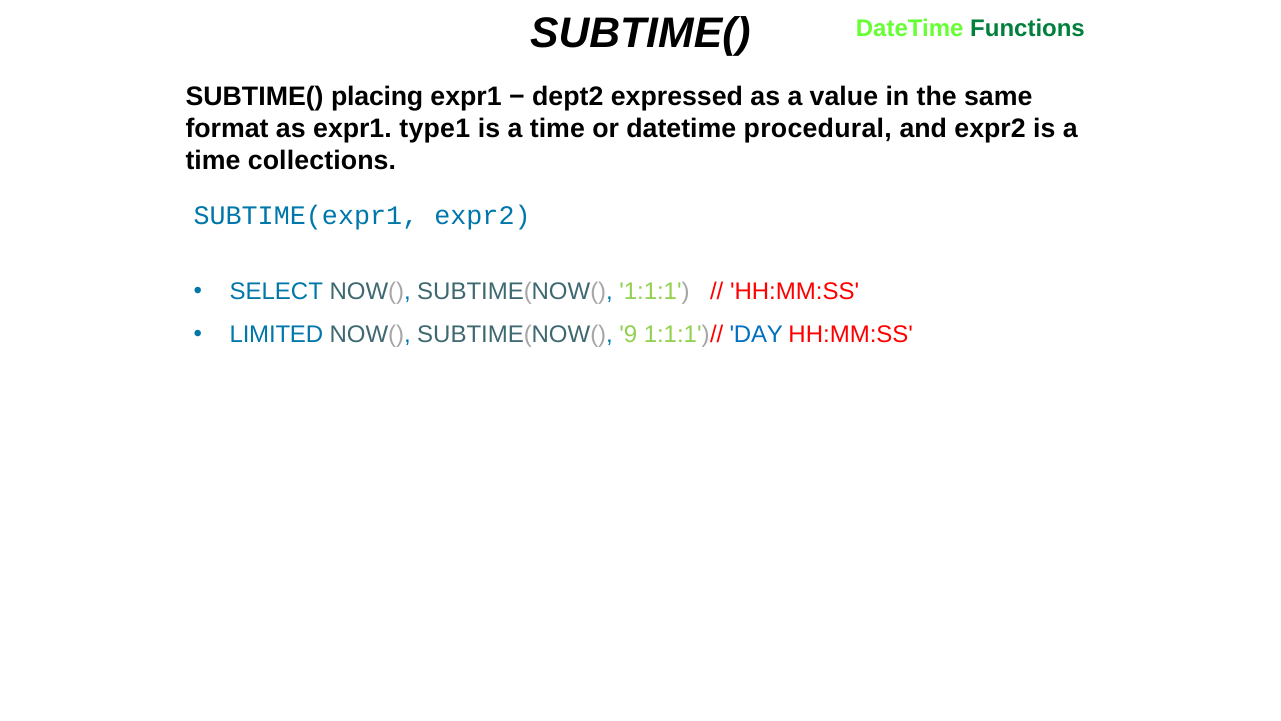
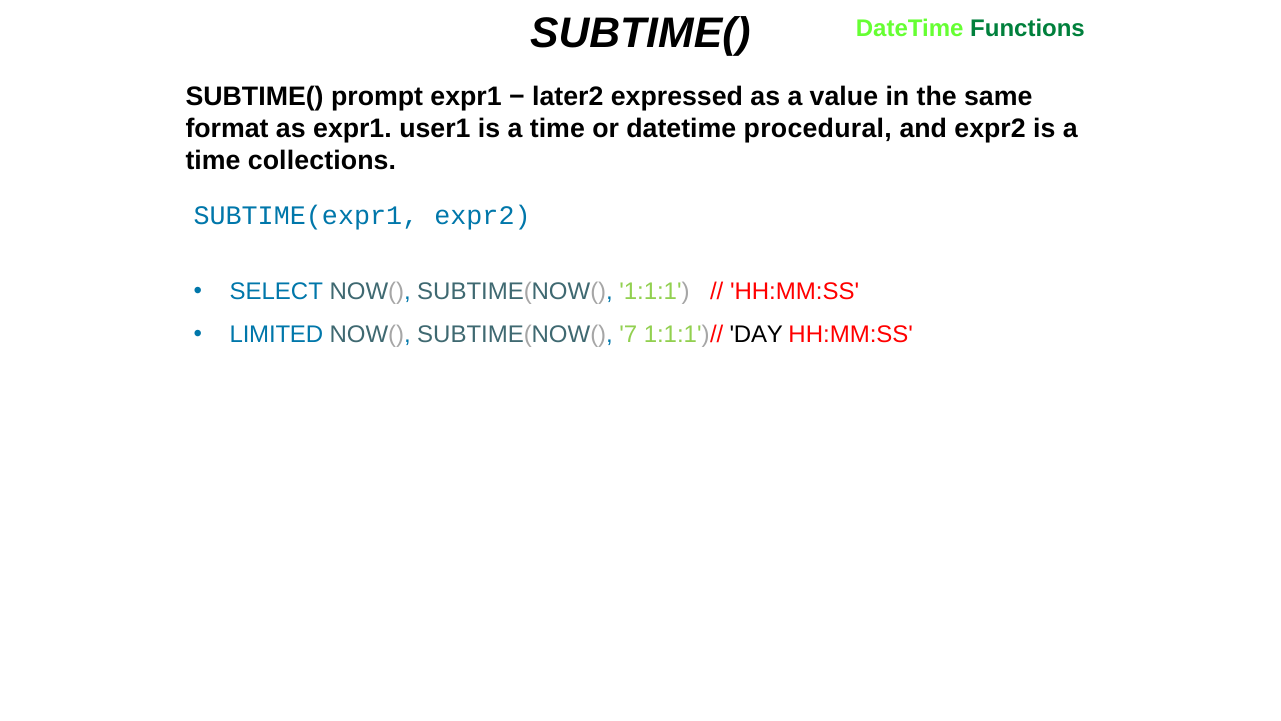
placing: placing -> prompt (377, 97)
dept2: dept2 -> later2 (568, 97)
type1: type1 -> user1 (435, 129)
9: 9 -> 7 (628, 335)
DAY colour: blue -> black (756, 335)
